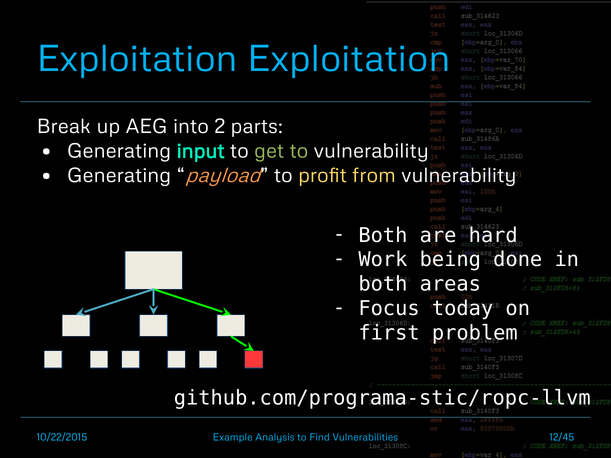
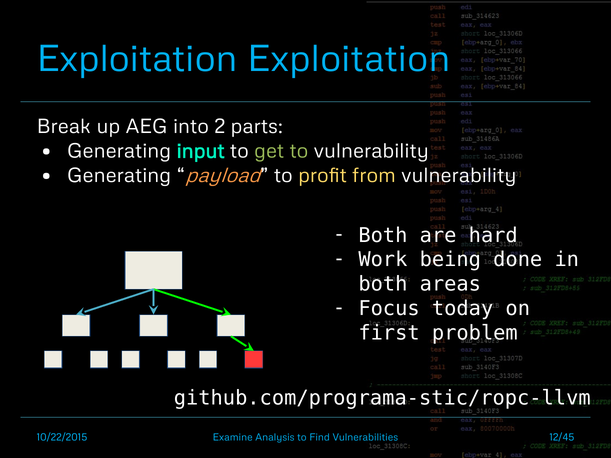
Example: Example -> Examine (233, 438)
